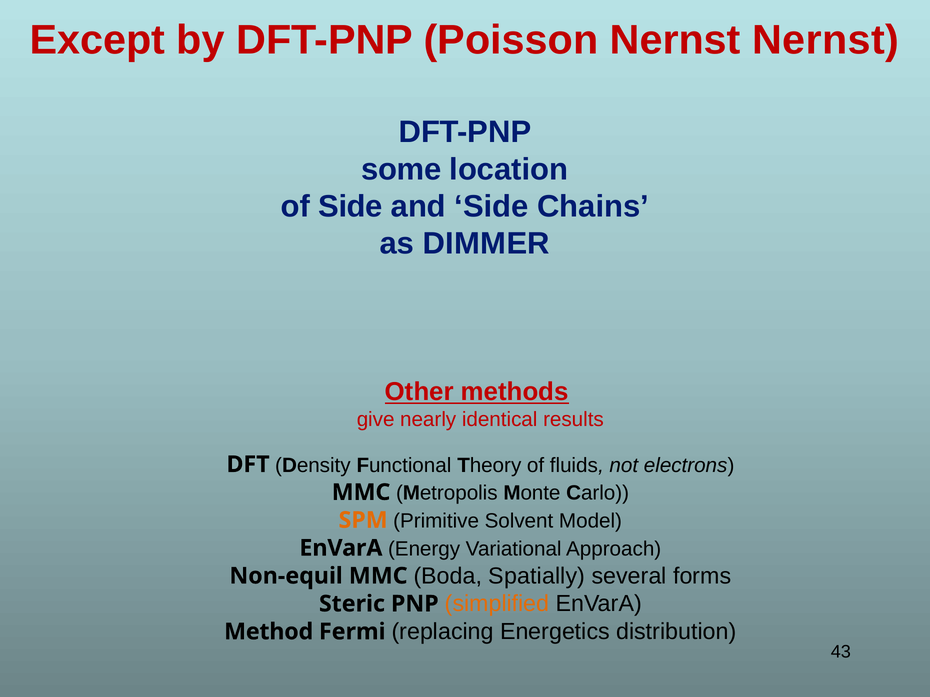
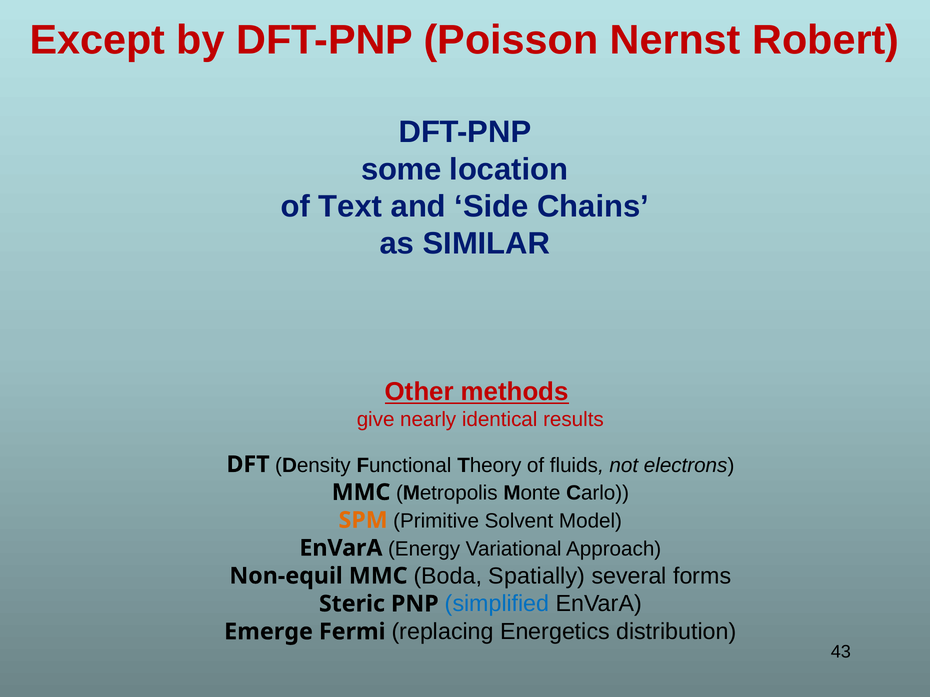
Nernst Nernst: Nernst -> Robert (826, 40)
of Side: Side -> Text (350, 207)
DIMMER: DIMMER -> SIMILAR (486, 244)
simplified colour: orange -> blue (497, 604)
Method: Method -> Emerge (269, 632)
